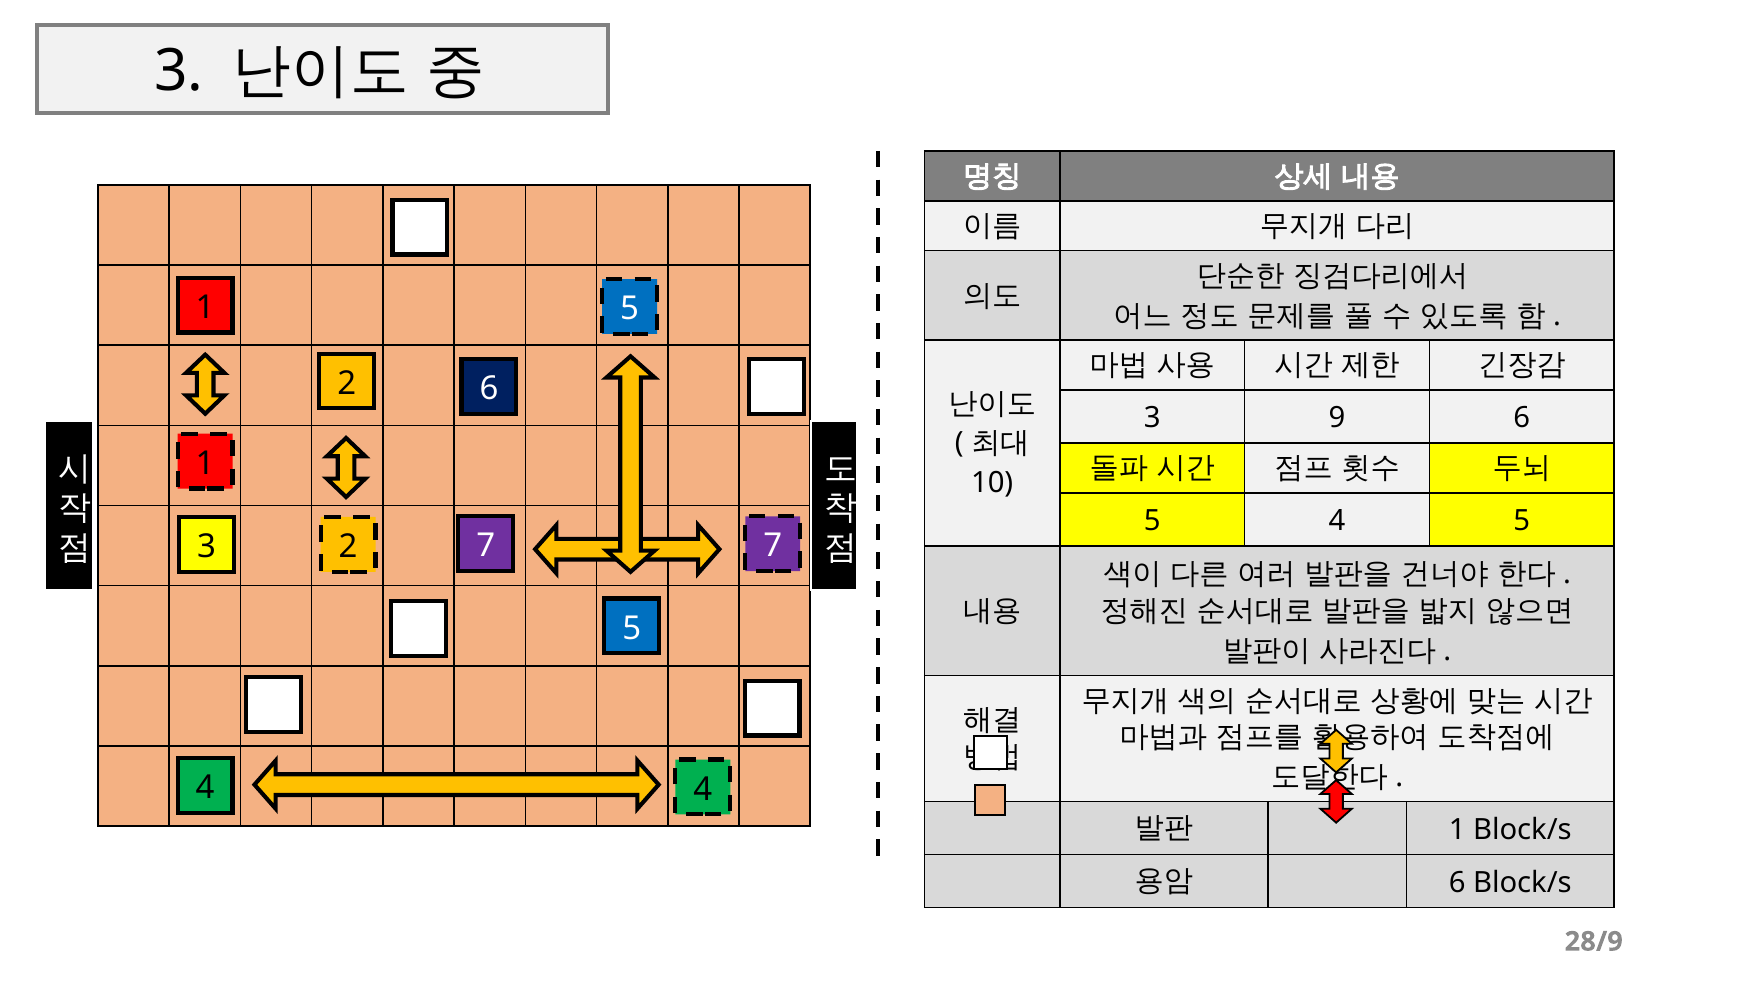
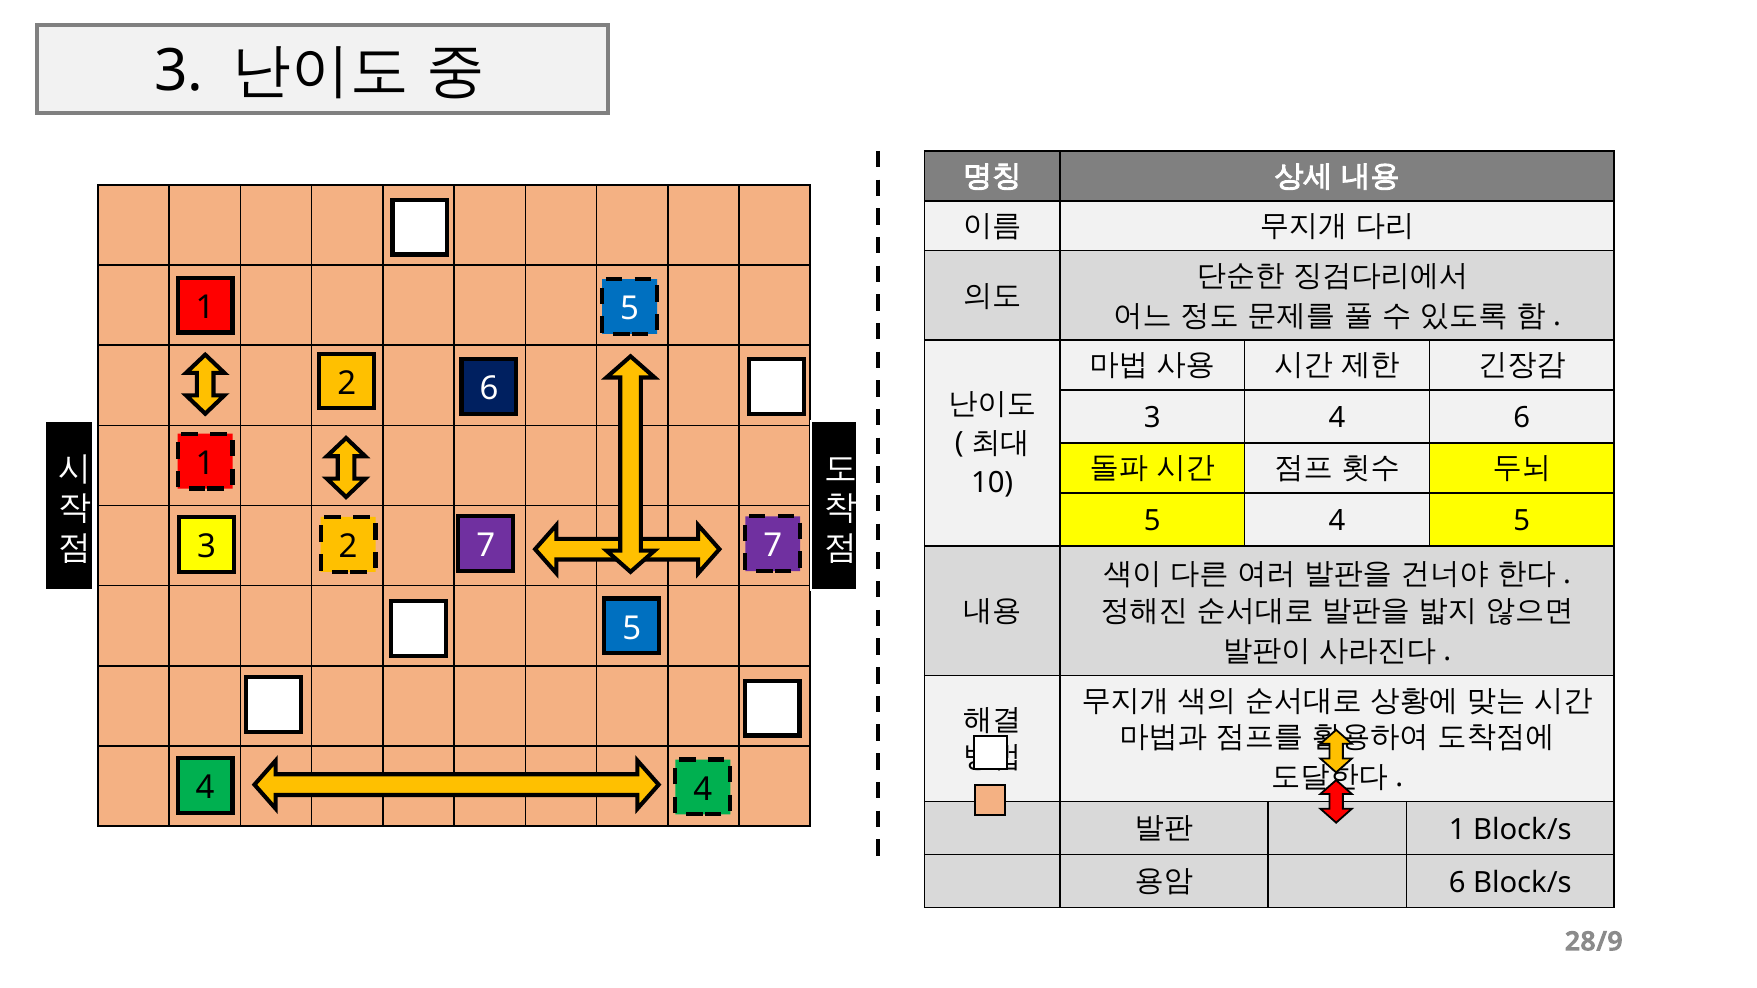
3 9: 9 -> 4 (1337, 418)
